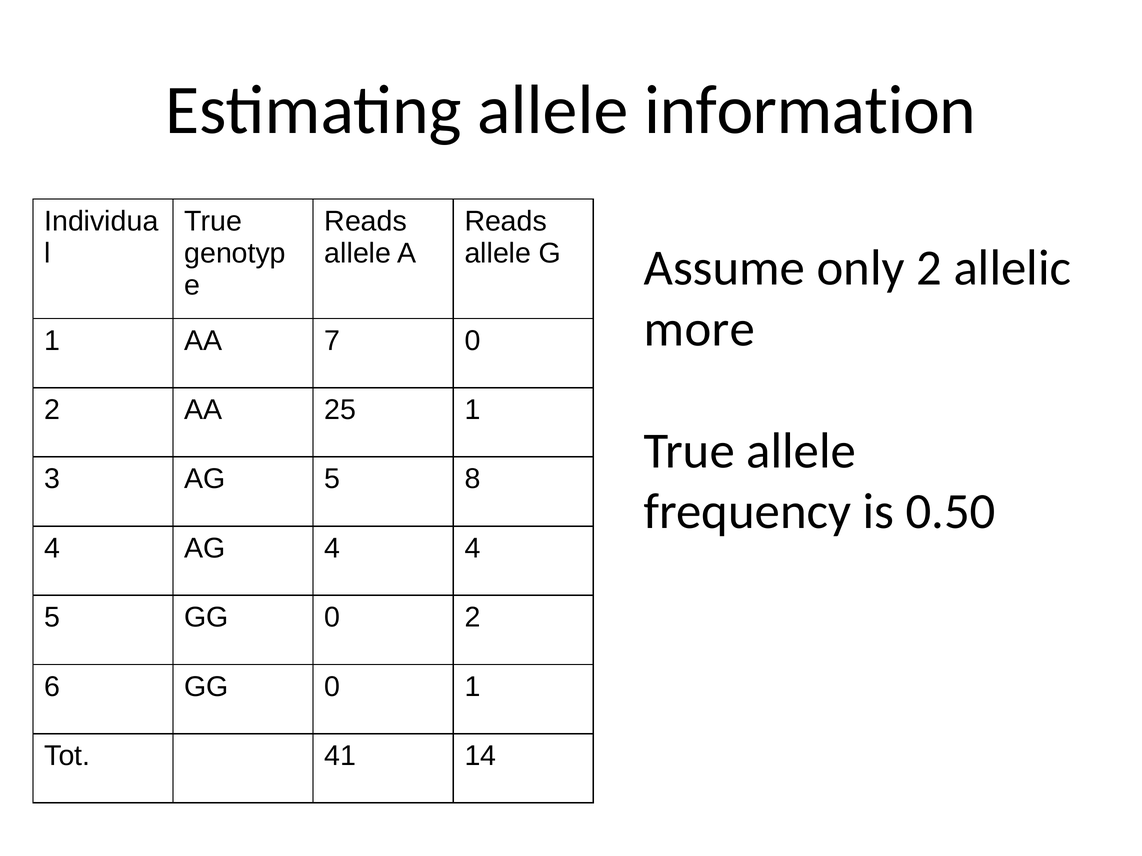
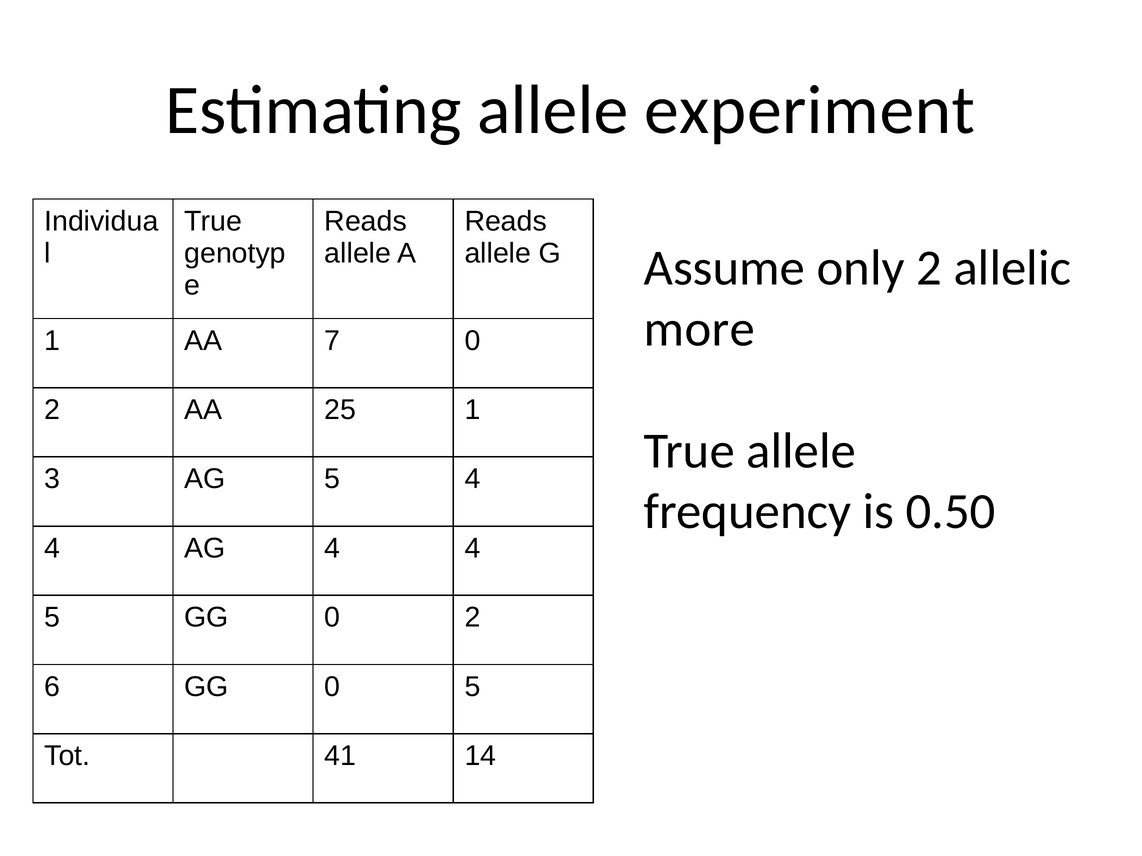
information: information -> experiment (810, 111)
5 8: 8 -> 4 (472, 479)
0 1: 1 -> 5 (472, 687)
